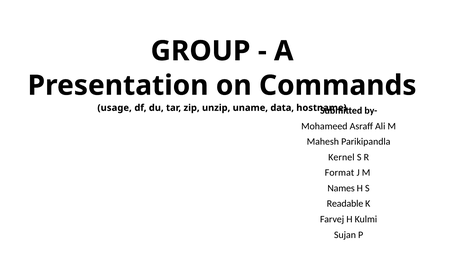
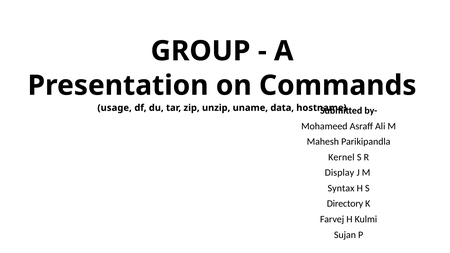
Format: Format -> Display (339, 173)
Names: Names -> Syntax (341, 188)
Readable: Readable -> Directory (345, 204)
